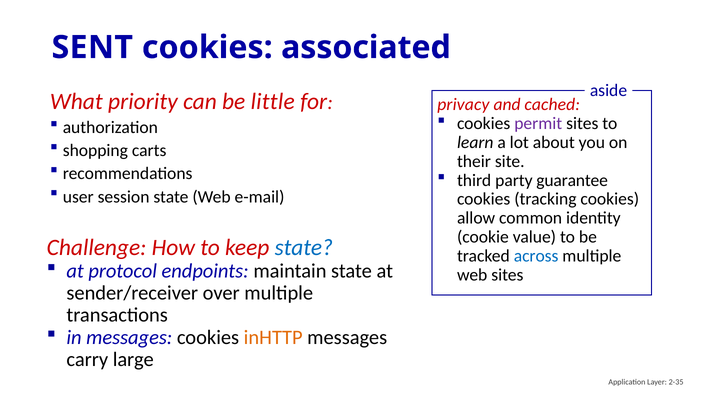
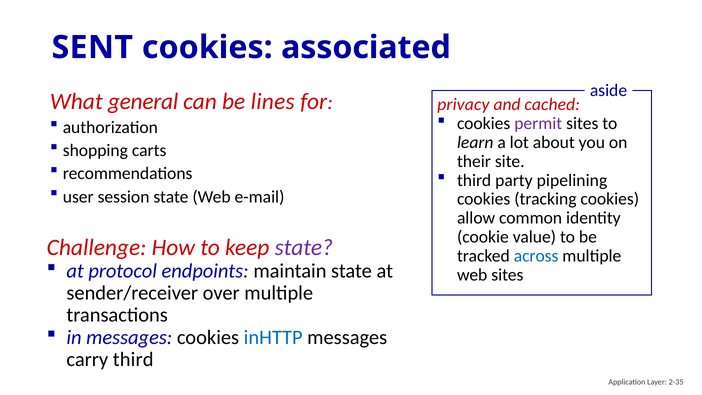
priority: priority -> general (143, 101)
little: little -> lines (273, 101)
guarantee: guarantee -> pipelining (572, 180)
state colour: blue -> purple (304, 247)
inHTTP colour: orange -> blue (273, 337)
carry large: large -> third (133, 359)
